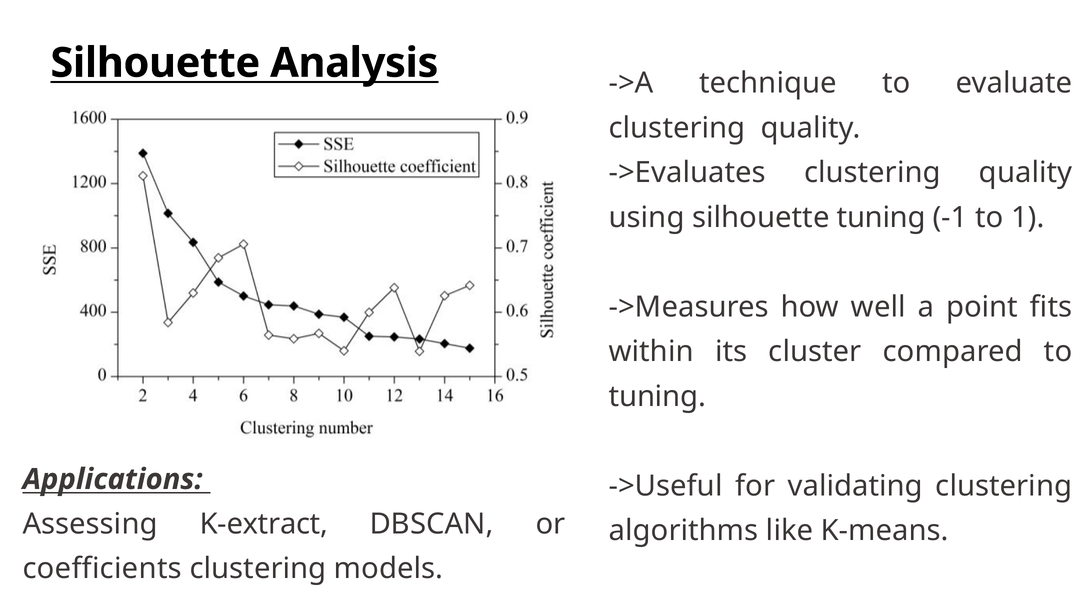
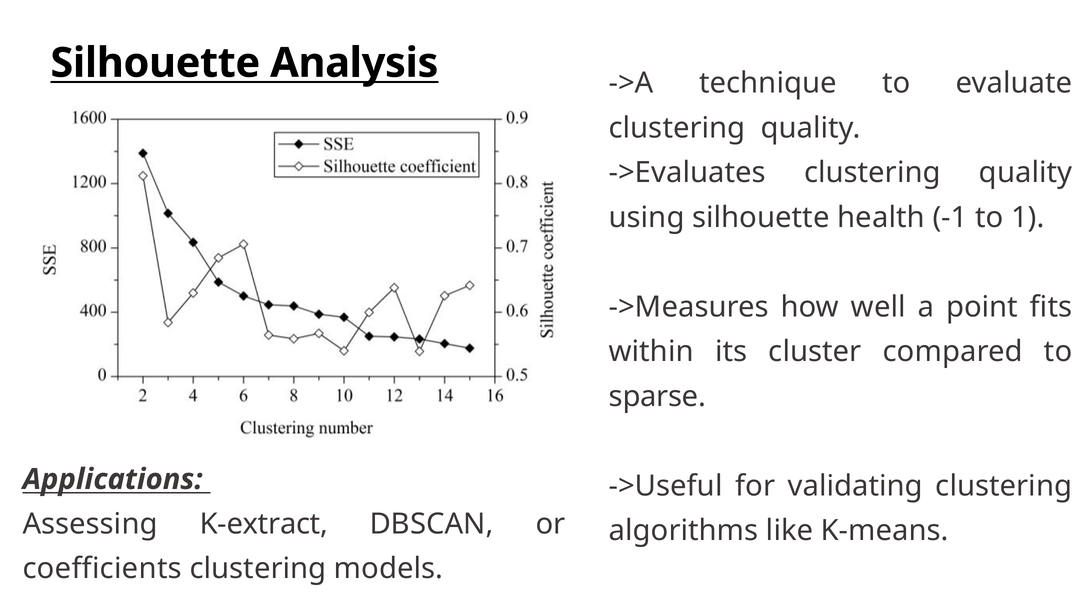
silhouette tuning: tuning -> health (881, 217)
tuning: tuning -> sparse (657, 396)
